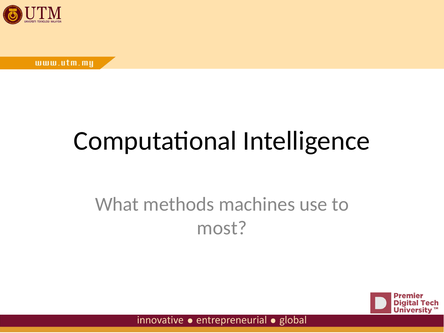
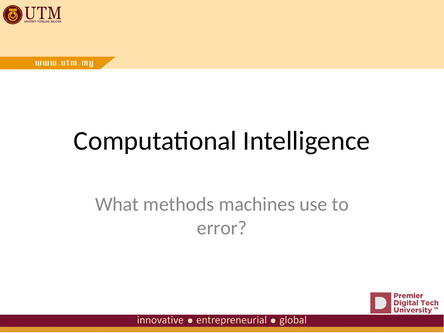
most: most -> error (222, 228)
